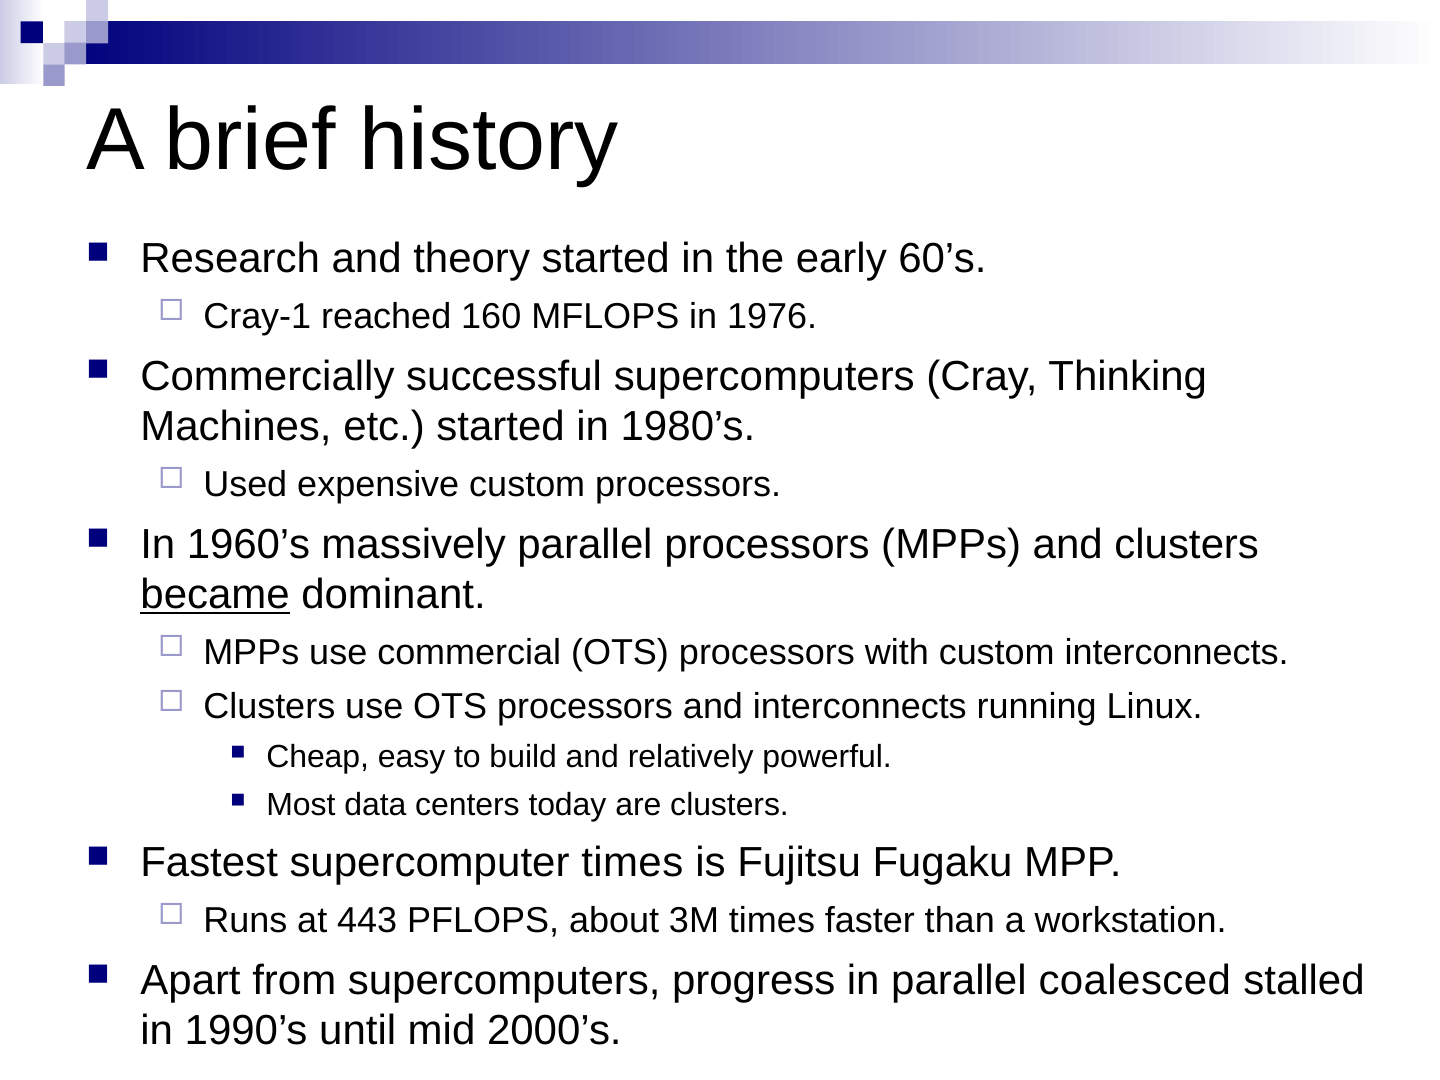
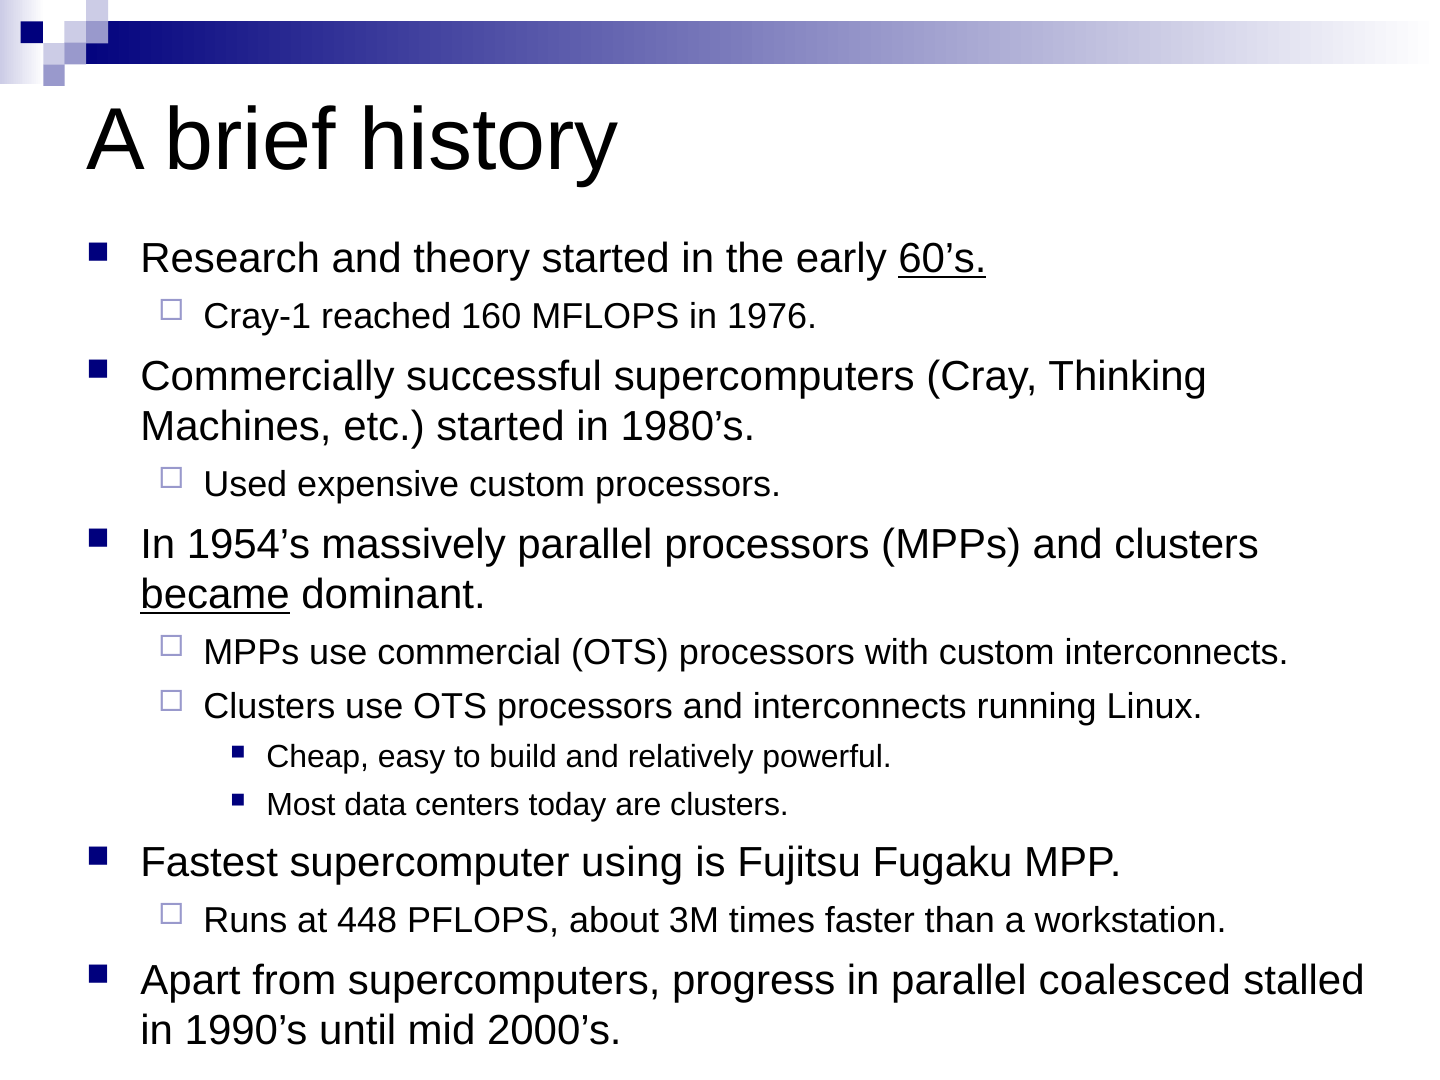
60’s underline: none -> present (942, 259)
1960’s: 1960’s -> 1954’s (248, 545)
supercomputer times: times -> using (632, 863)
443: 443 -> 448 (367, 920)
